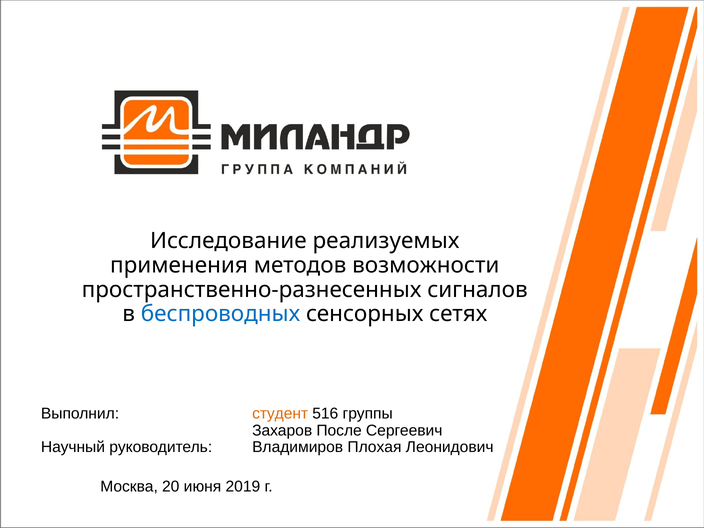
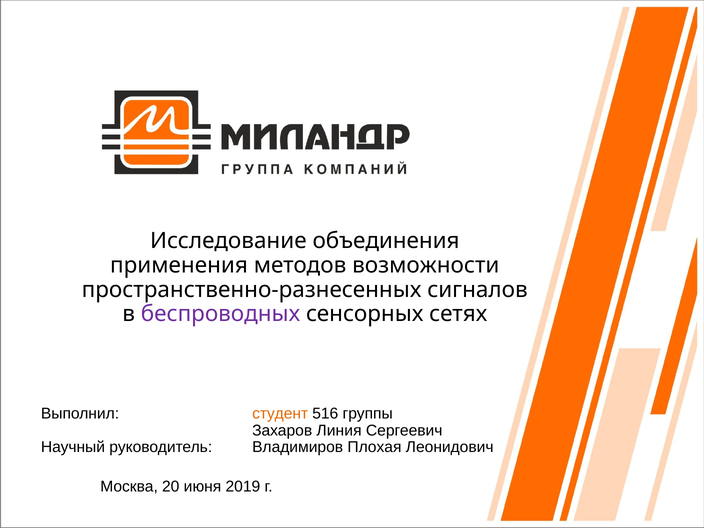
реализуемых: реализуемых -> объединения (386, 241)
беспроводных colour: blue -> purple (220, 314)
После: После -> Линия (339, 430)
